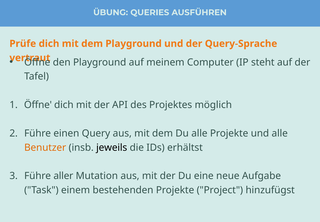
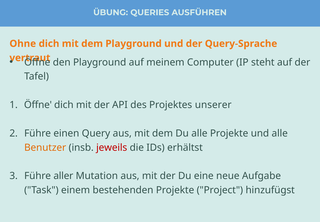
Prüfe: Prüfe -> Ohne (23, 44)
möglich: möglich -> unserer (213, 105)
jeweils colour: black -> red (112, 147)
